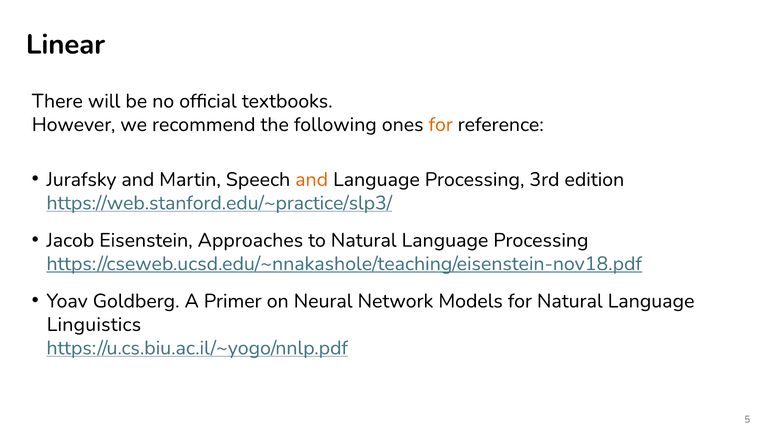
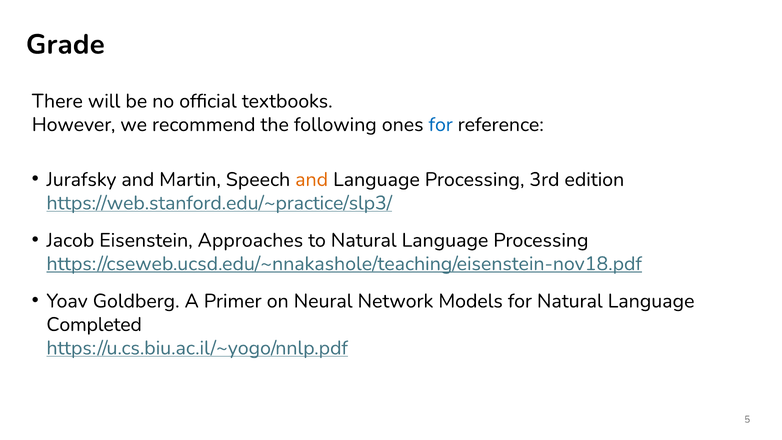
Linear: Linear -> Grade (65, 44)
for colour: orange -> blue (441, 125)
Linguistics: Linguistics -> Completed (94, 324)
